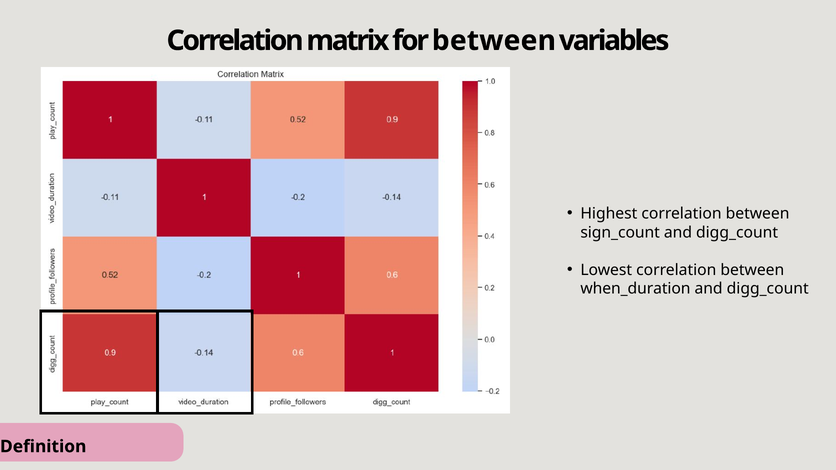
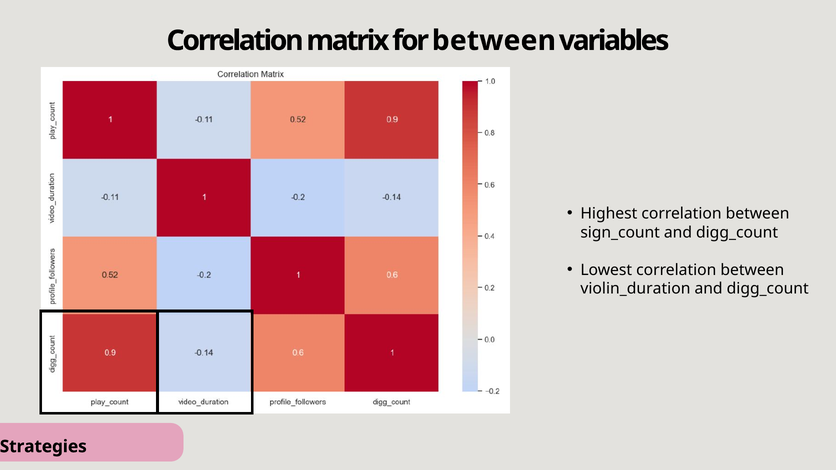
when_duration: when_duration -> violin_duration (635, 289)
Definition: Definition -> Strategies (43, 447)
